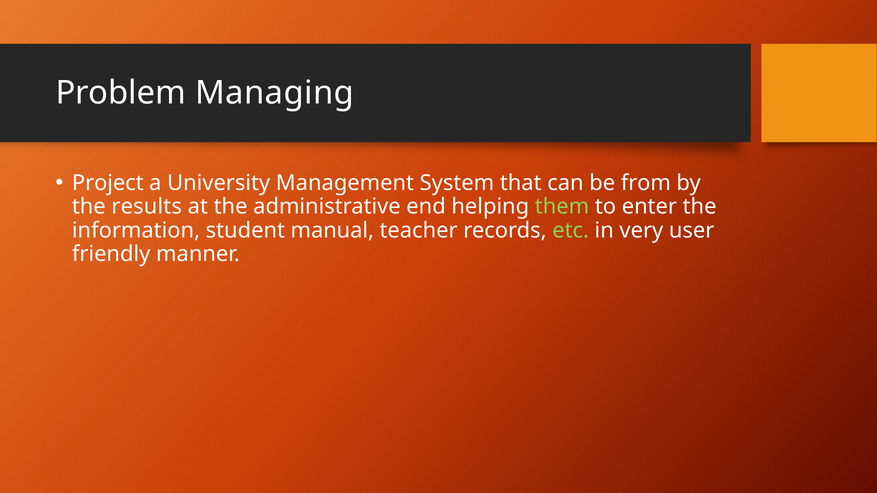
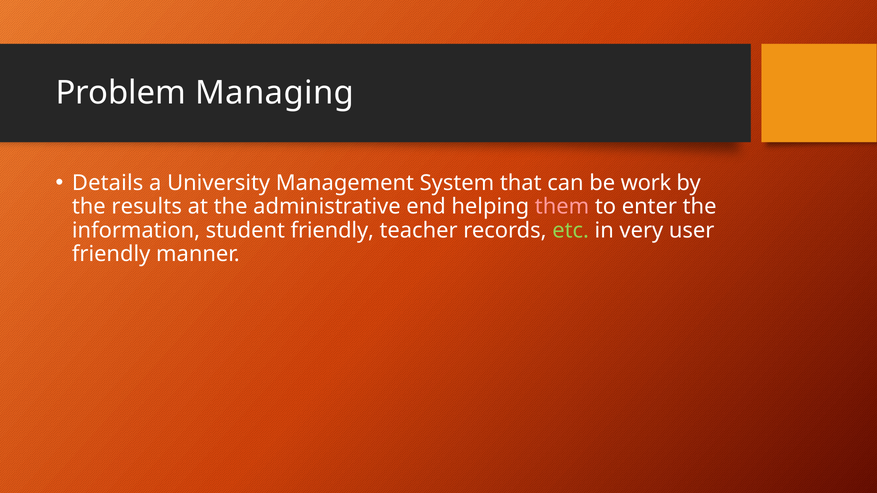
Project: Project -> Details (108, 183)
from: from -> work (646, 183)
them colour: light green -> pink (562, 207)
student manual: manual -> friendly (332, 230)
